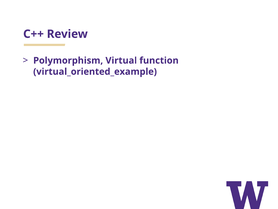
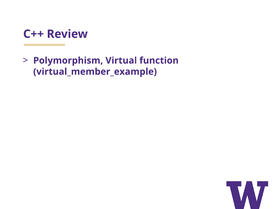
virtual_oriented_example: virtual_oriented_example -> virtual_member_example (95, 71)
